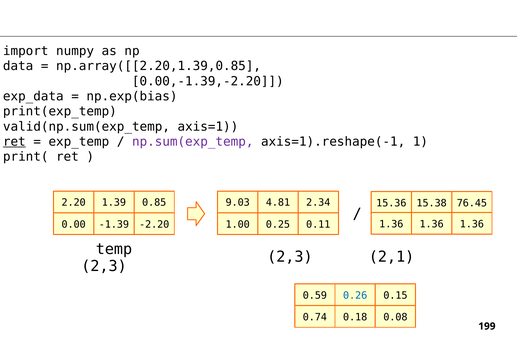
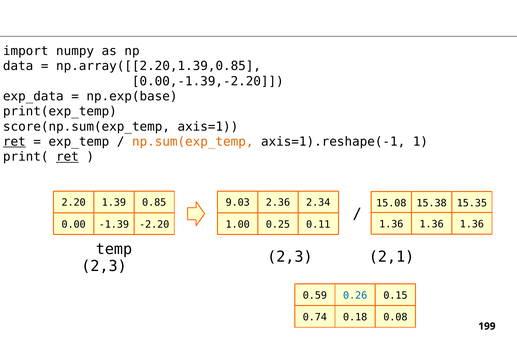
np.exp(bias: np.exp(bias -> np.exp(base (132, 96)
valid(np.sum(exp_temp: valid(np.sum(exp_temp -> score(np.sum(exp_temp (86, 126)
np.sum(exp_temp colour: purple -> orange (193, 142)
ret underline: none -> present (67, 157)
4.81: 4.81 -> 2.36 (278, 202)
15.36: 15.36 -> 15.08 (391, 203)
76.45: 76.45 -> 15.35 (472, 203)
